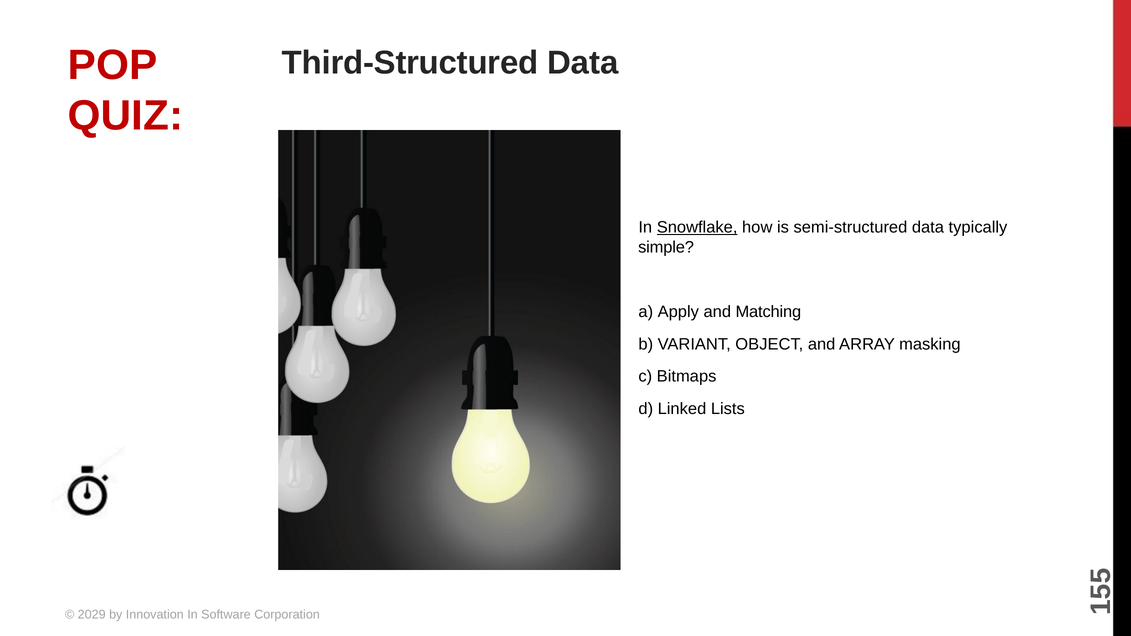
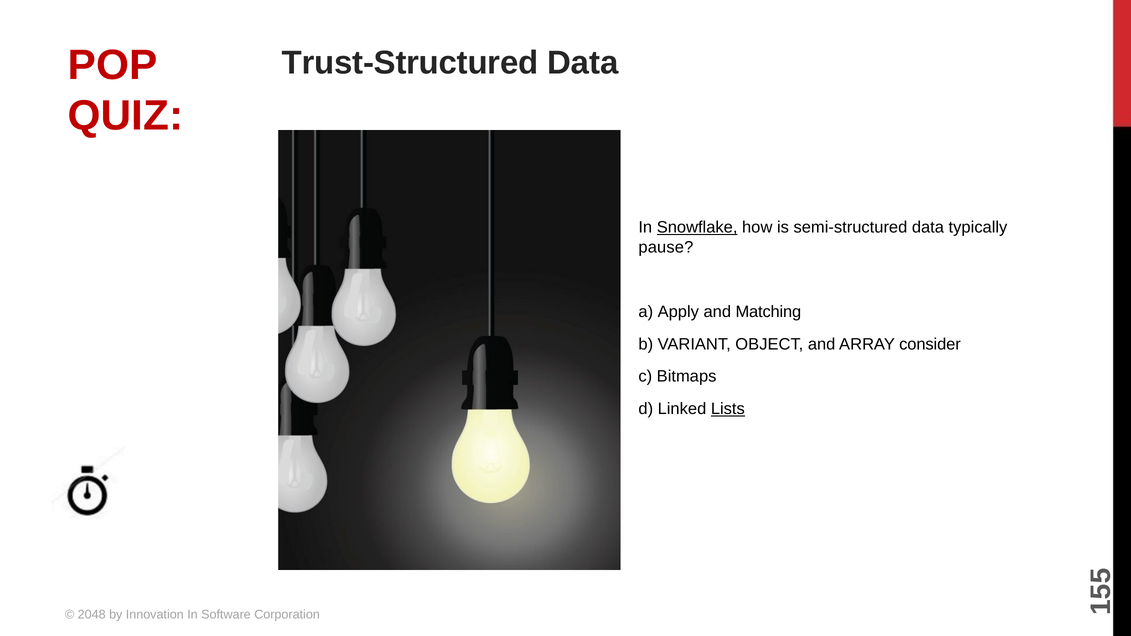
Third-Structured: Third-Structured -> Trust-Structured (410, 63)
simple: simple -> pause (666, 247)
masking: masking -> consider (930, 344)
Lists underline: none -> present (728, 409)
2029: 2029 -> 2048 (92, 615)
